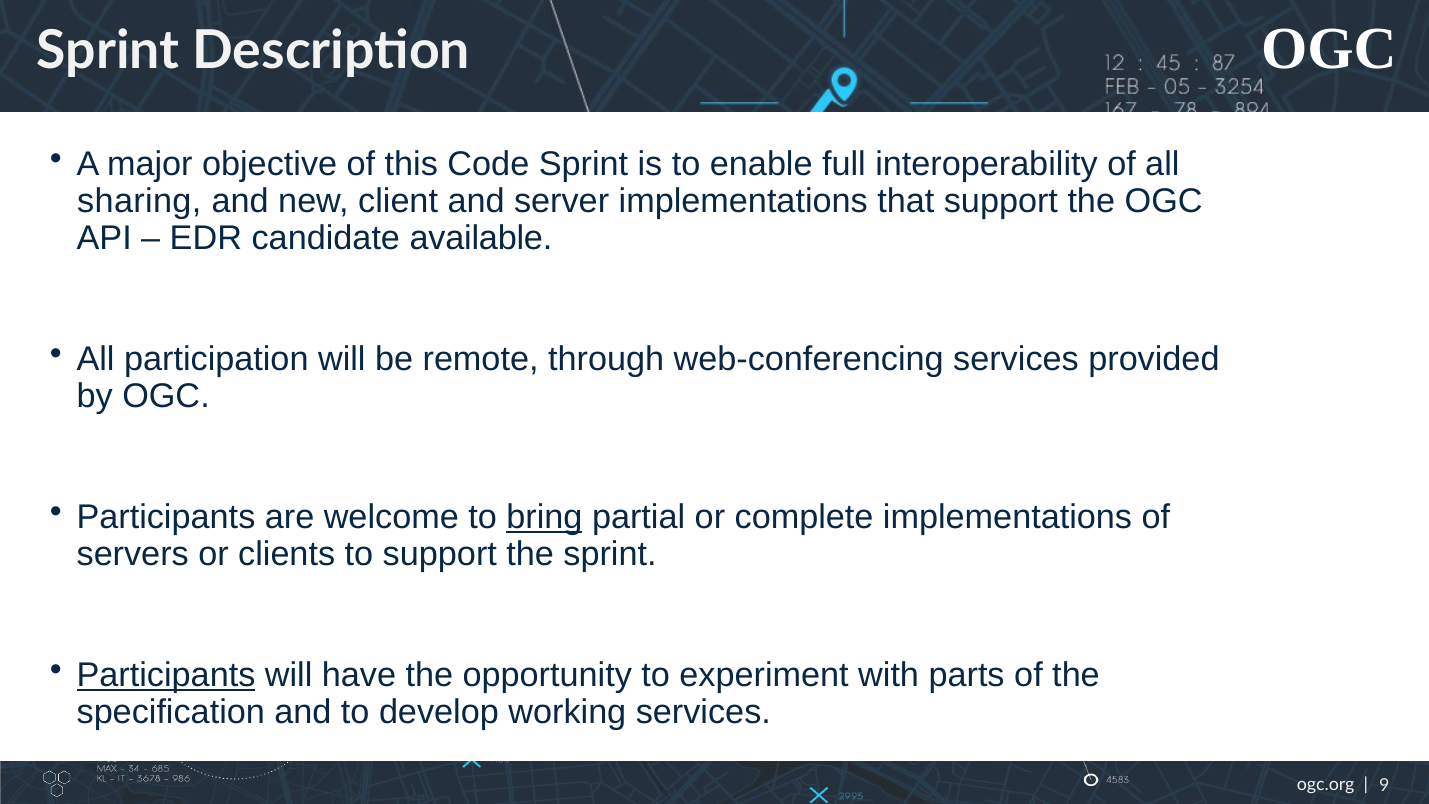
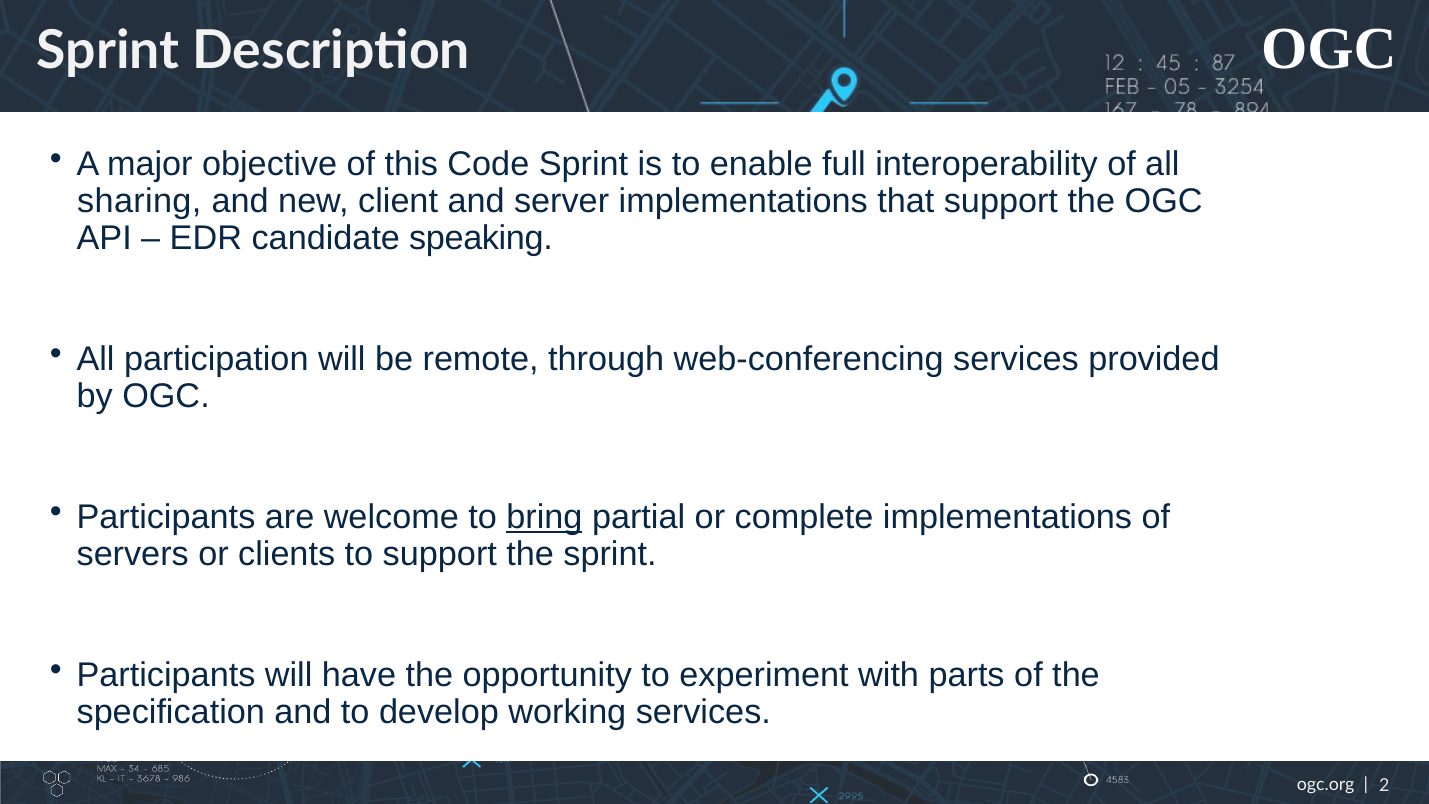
available: available -> speaking (481, 238)
Participants underline: present -> none (166, 675)
9: 9 -> 2 (1384, 785)
